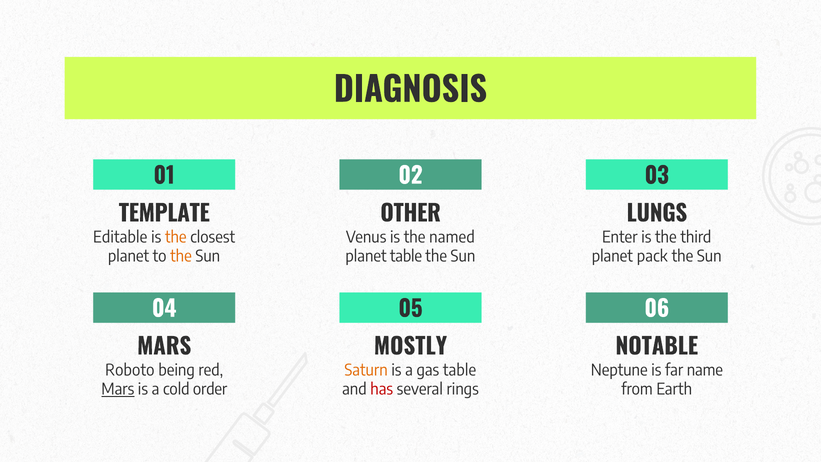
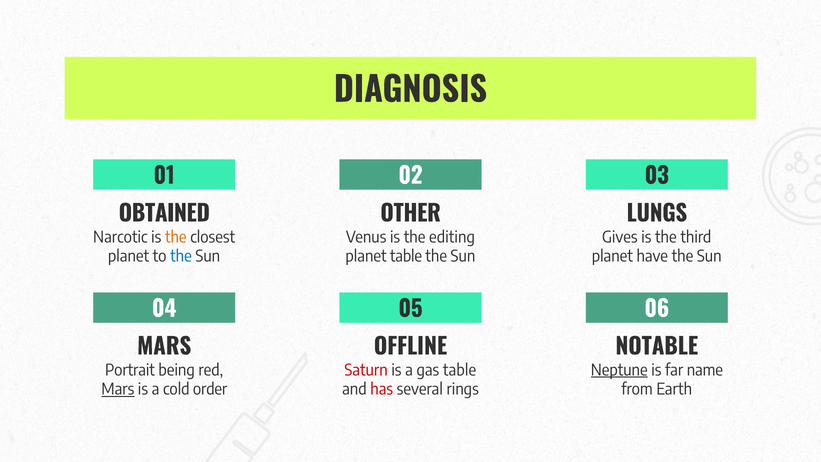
TEMPLATE: TEMPLATE -> OBTAINED (164, 214)
Editable: Editable -> Narcotic (120, 237)
named: named -> editing (452, 237)
Enter: Enter -> Gives (620, 237)
the colour: orange -> blue (181, 256)
pack: pack -> have (652, 256)
MOSTLY: MOSTLY -> OFFLINE (411, 347)
Roboto: Roboto -> Portrait (130, 370)
Saturn colour: orange -> red (366, 370)
Neptune underline: none -> present (619, 370)
